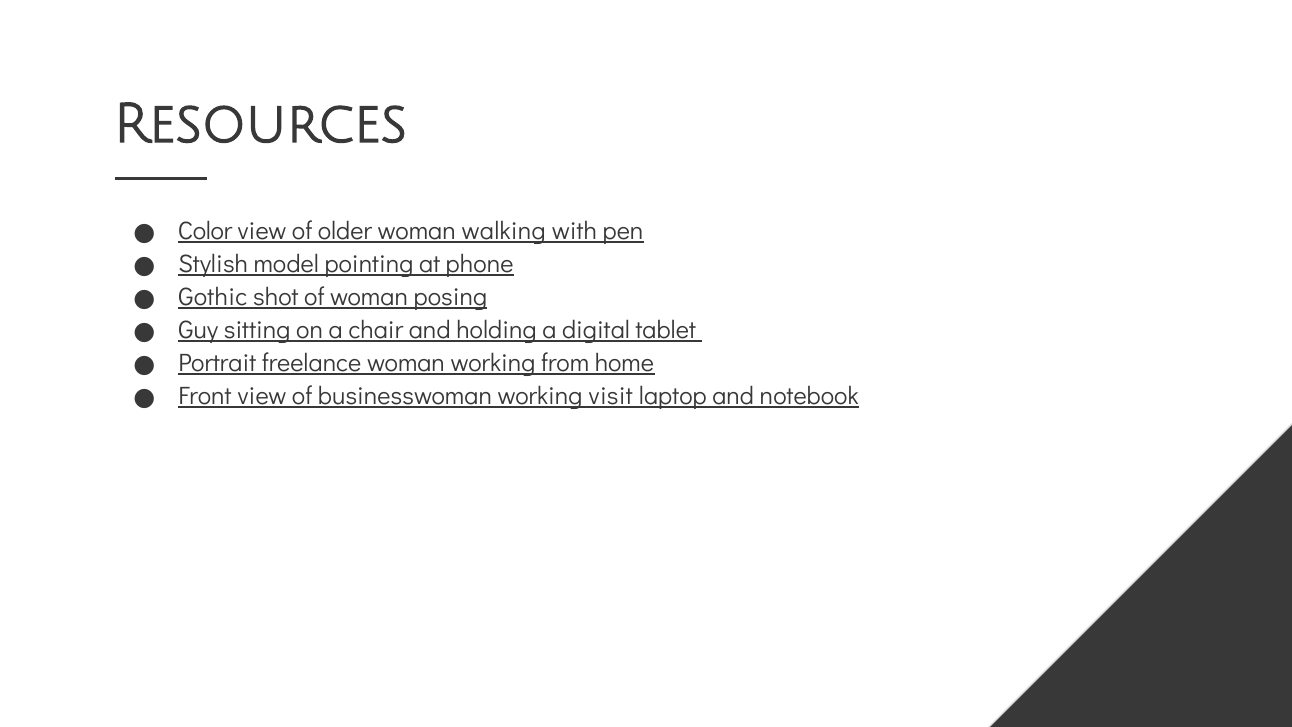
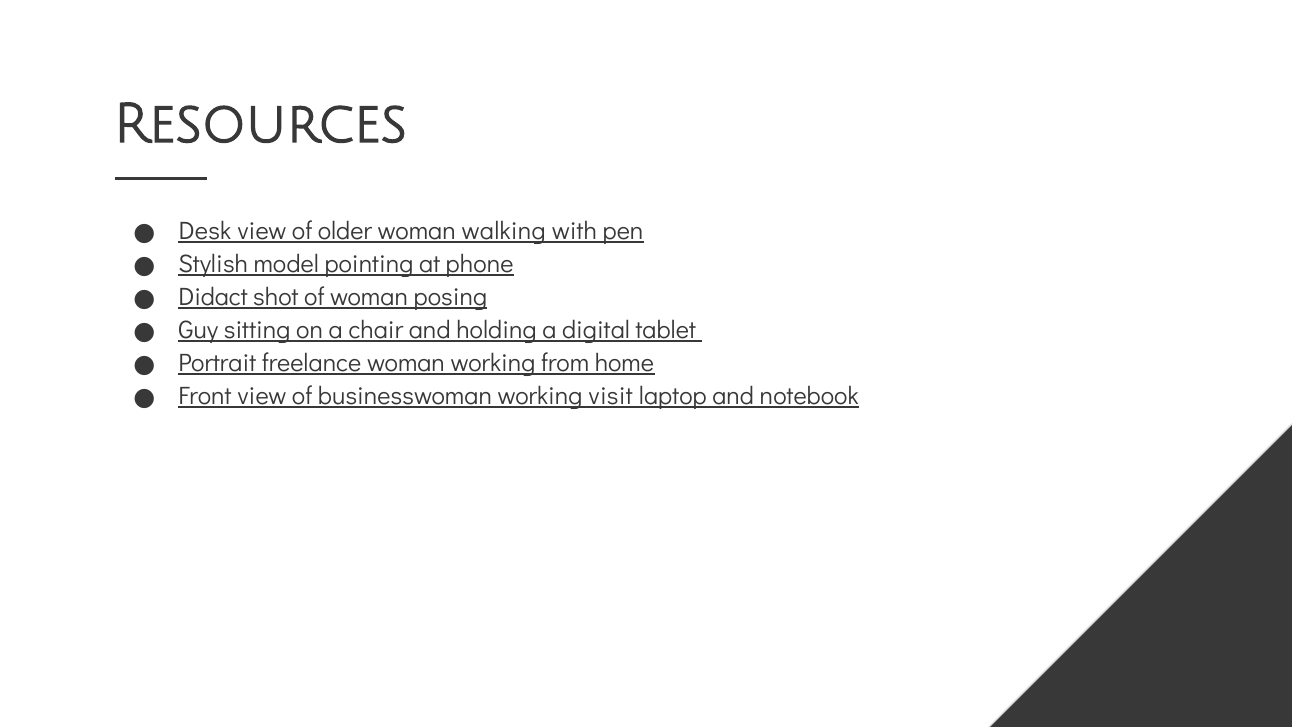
Color: Color -> Desk (205, 231)
Gothic: Gothic -> Didact (213, 297)
